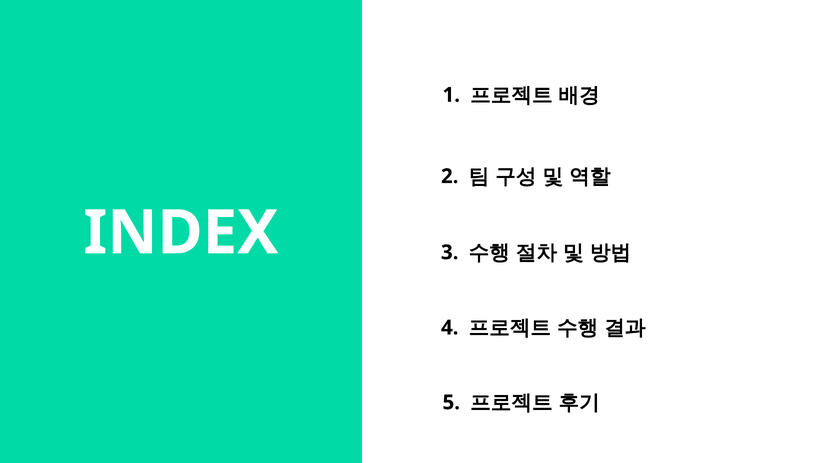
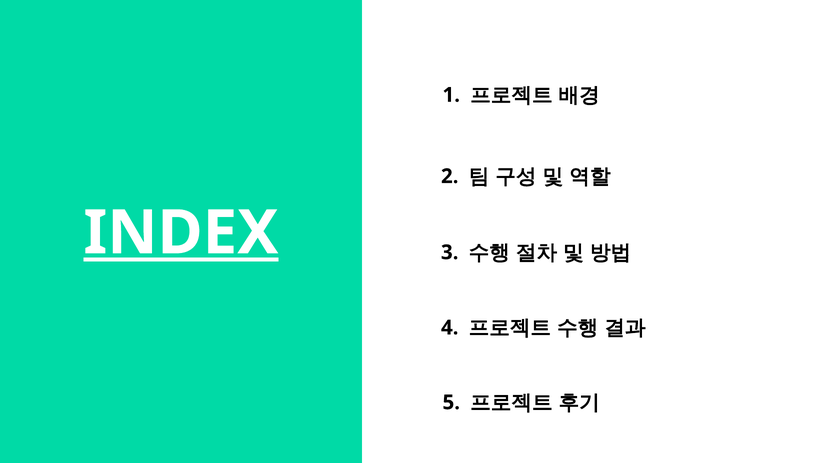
INDEX underline: none -> present (181, 233)
